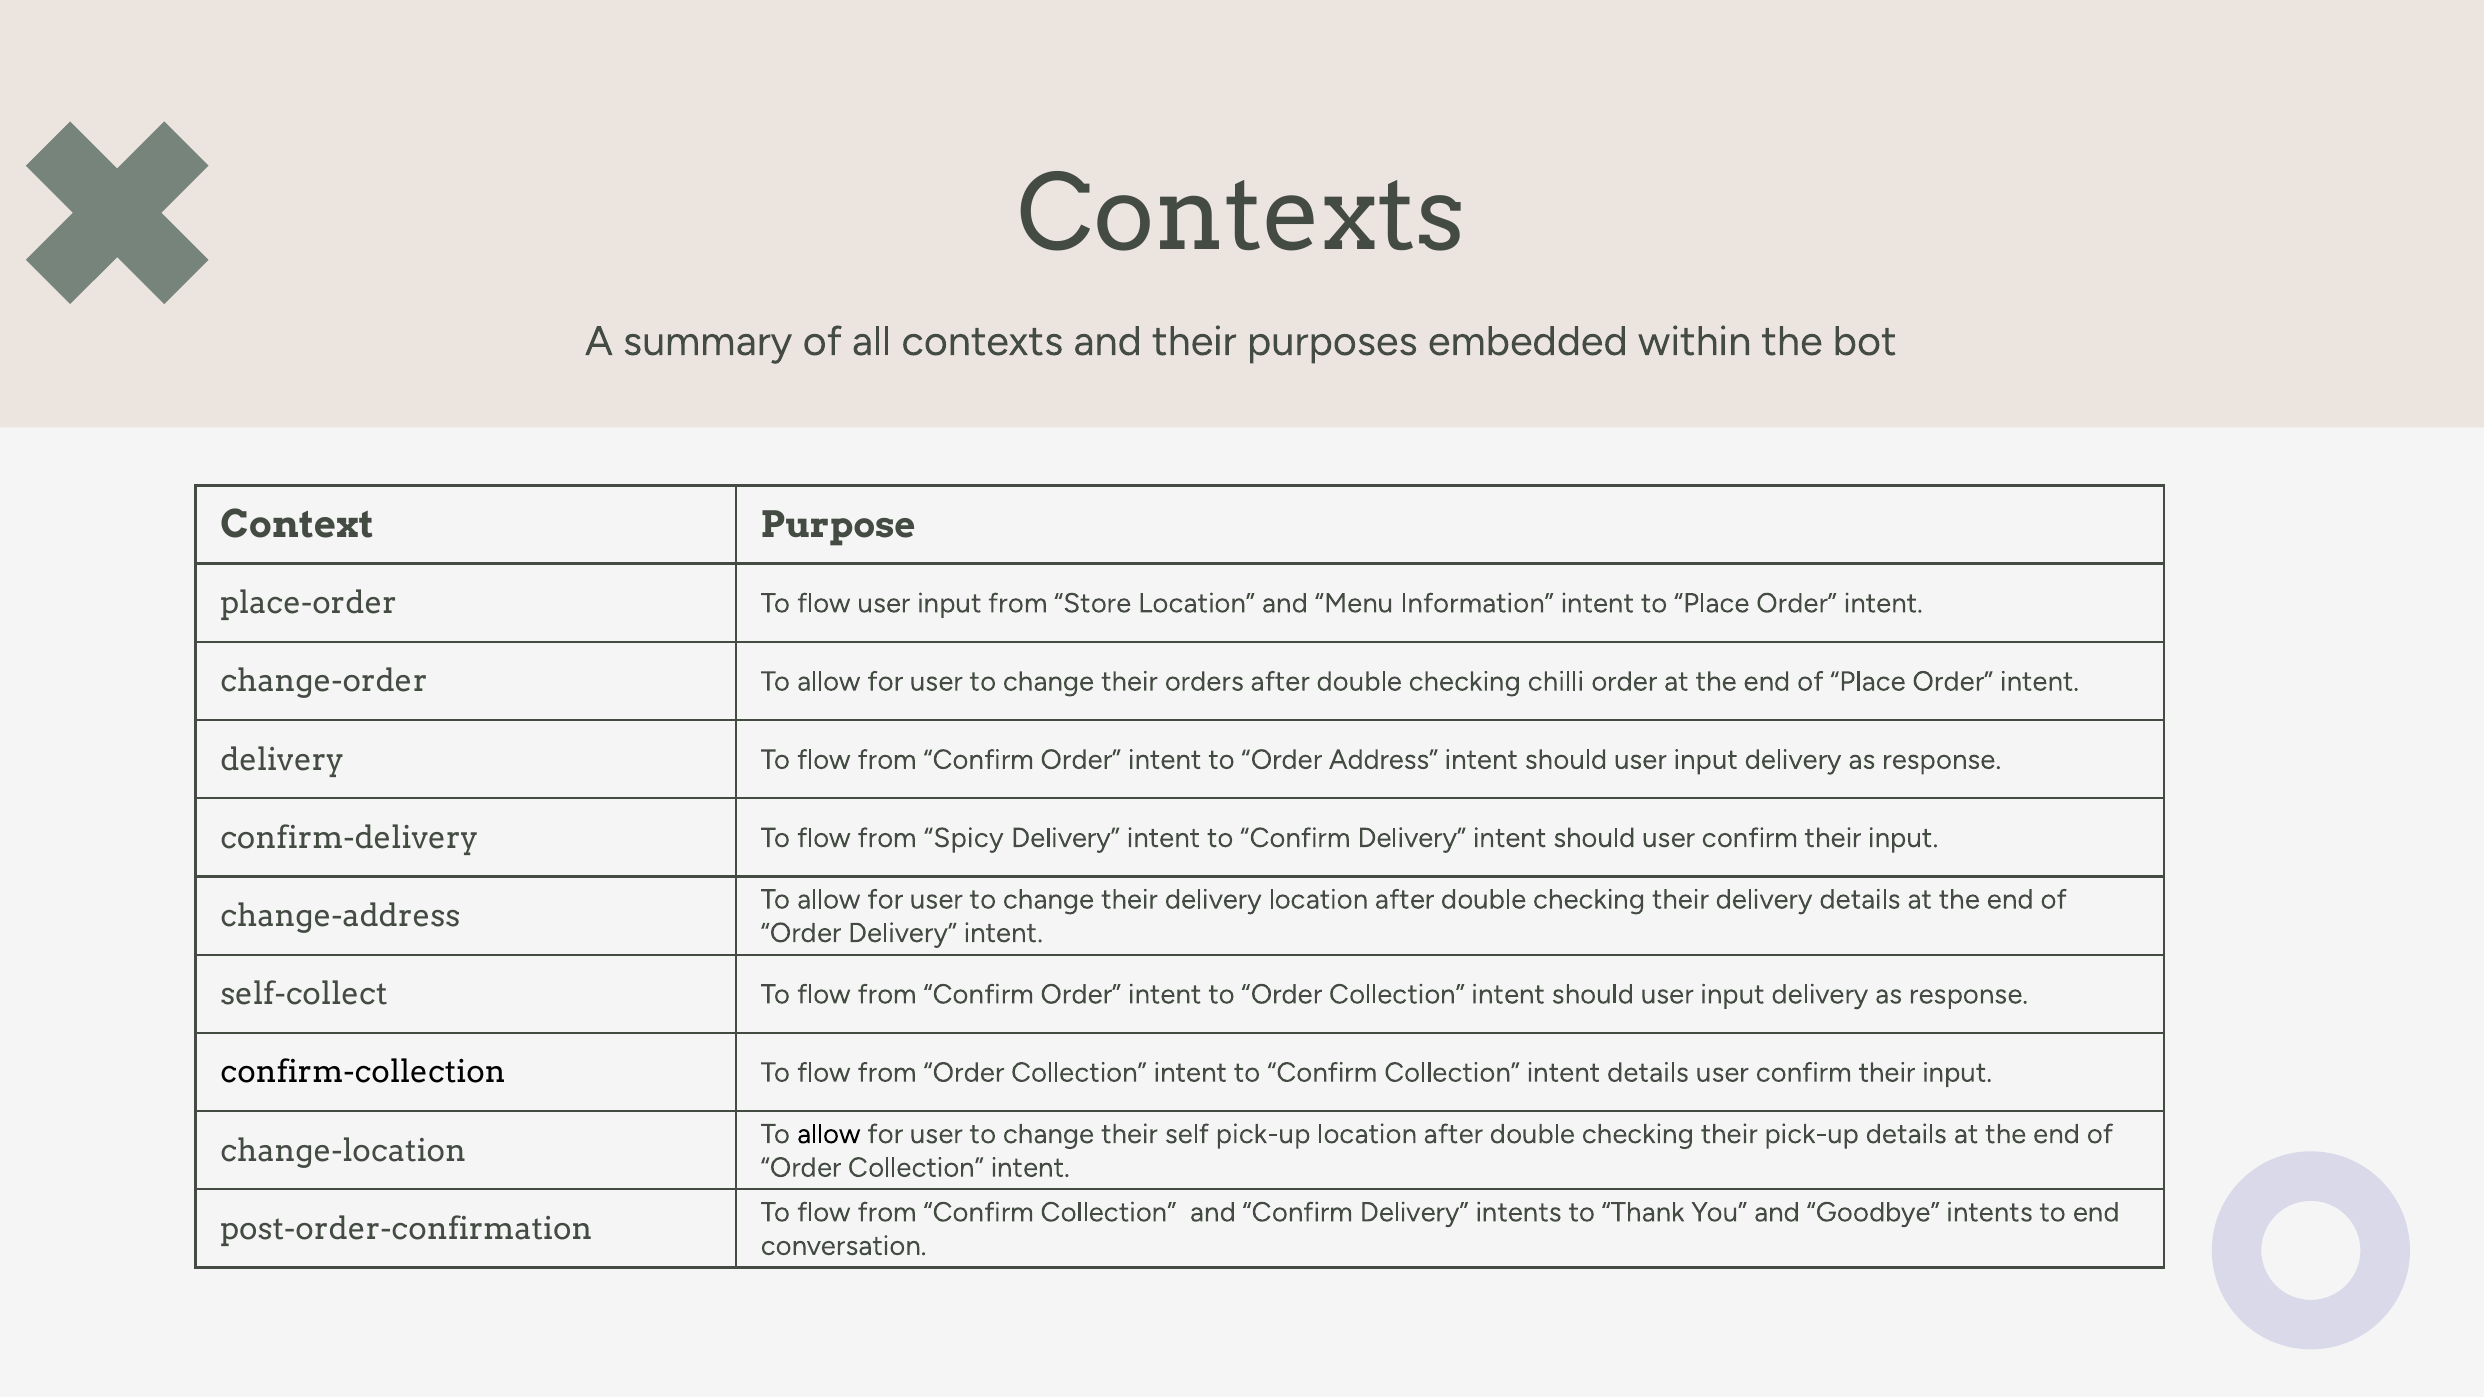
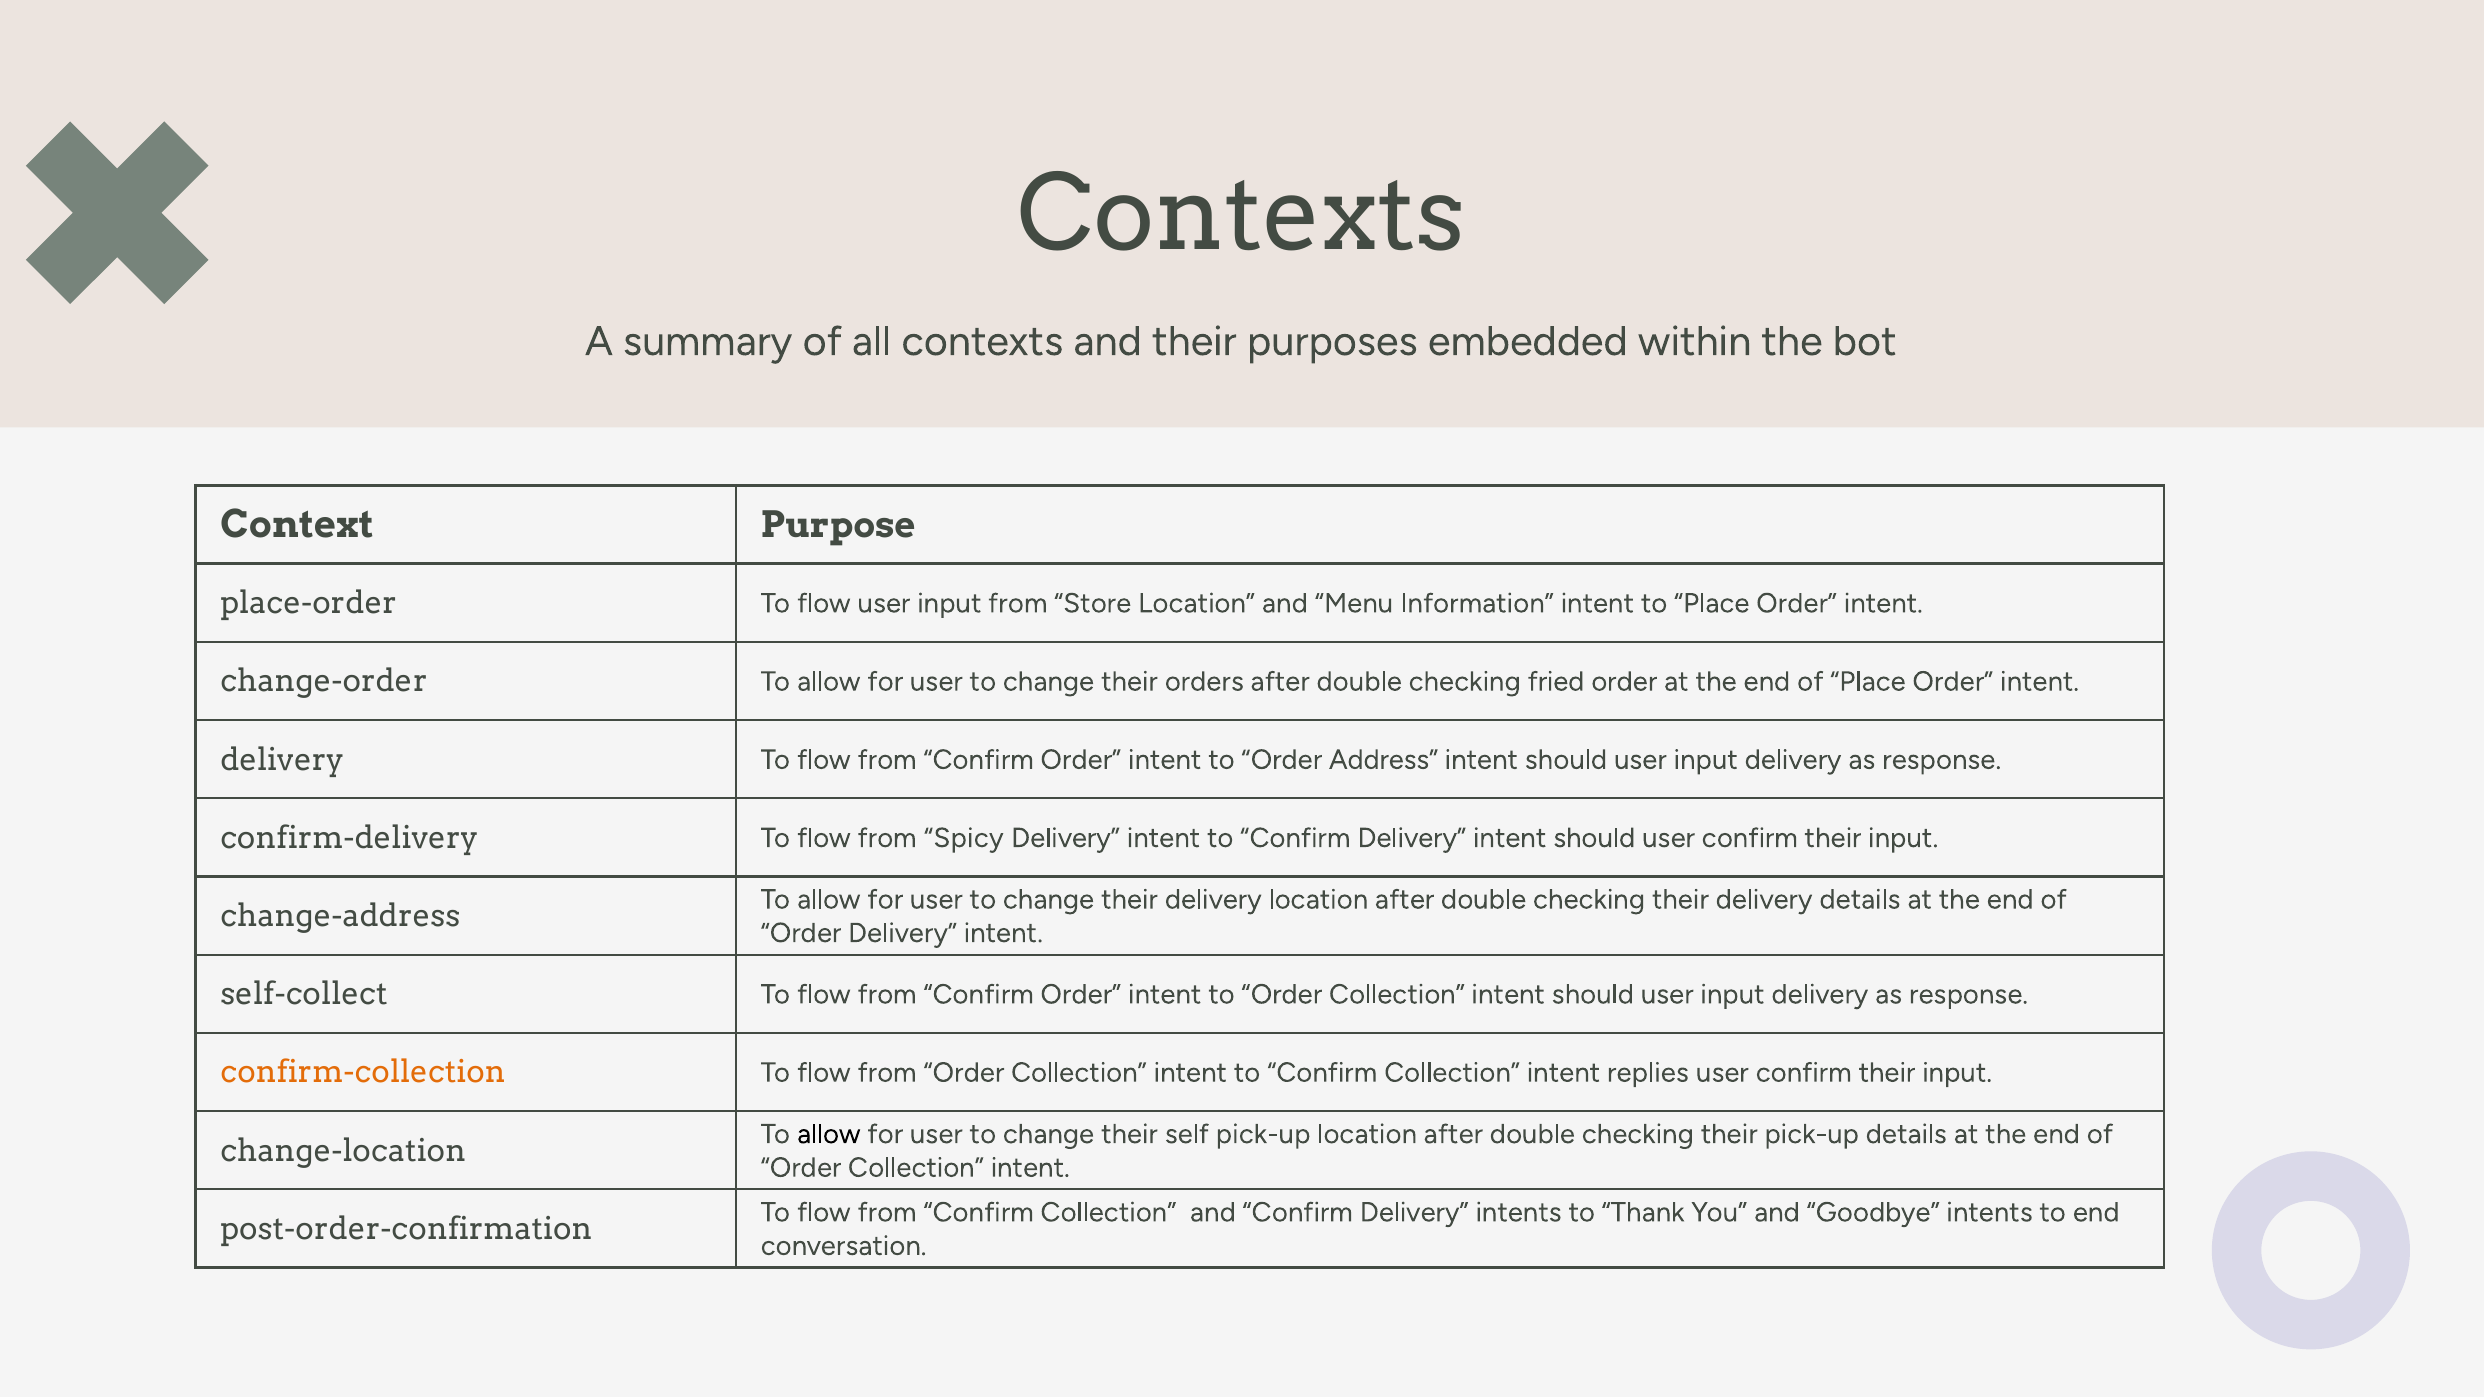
chilli: chilli -> fried (1556, 682)
confirm-collection colour: black -> orange (363, 1073)
intent details: details -> replies (1648, 1073)
